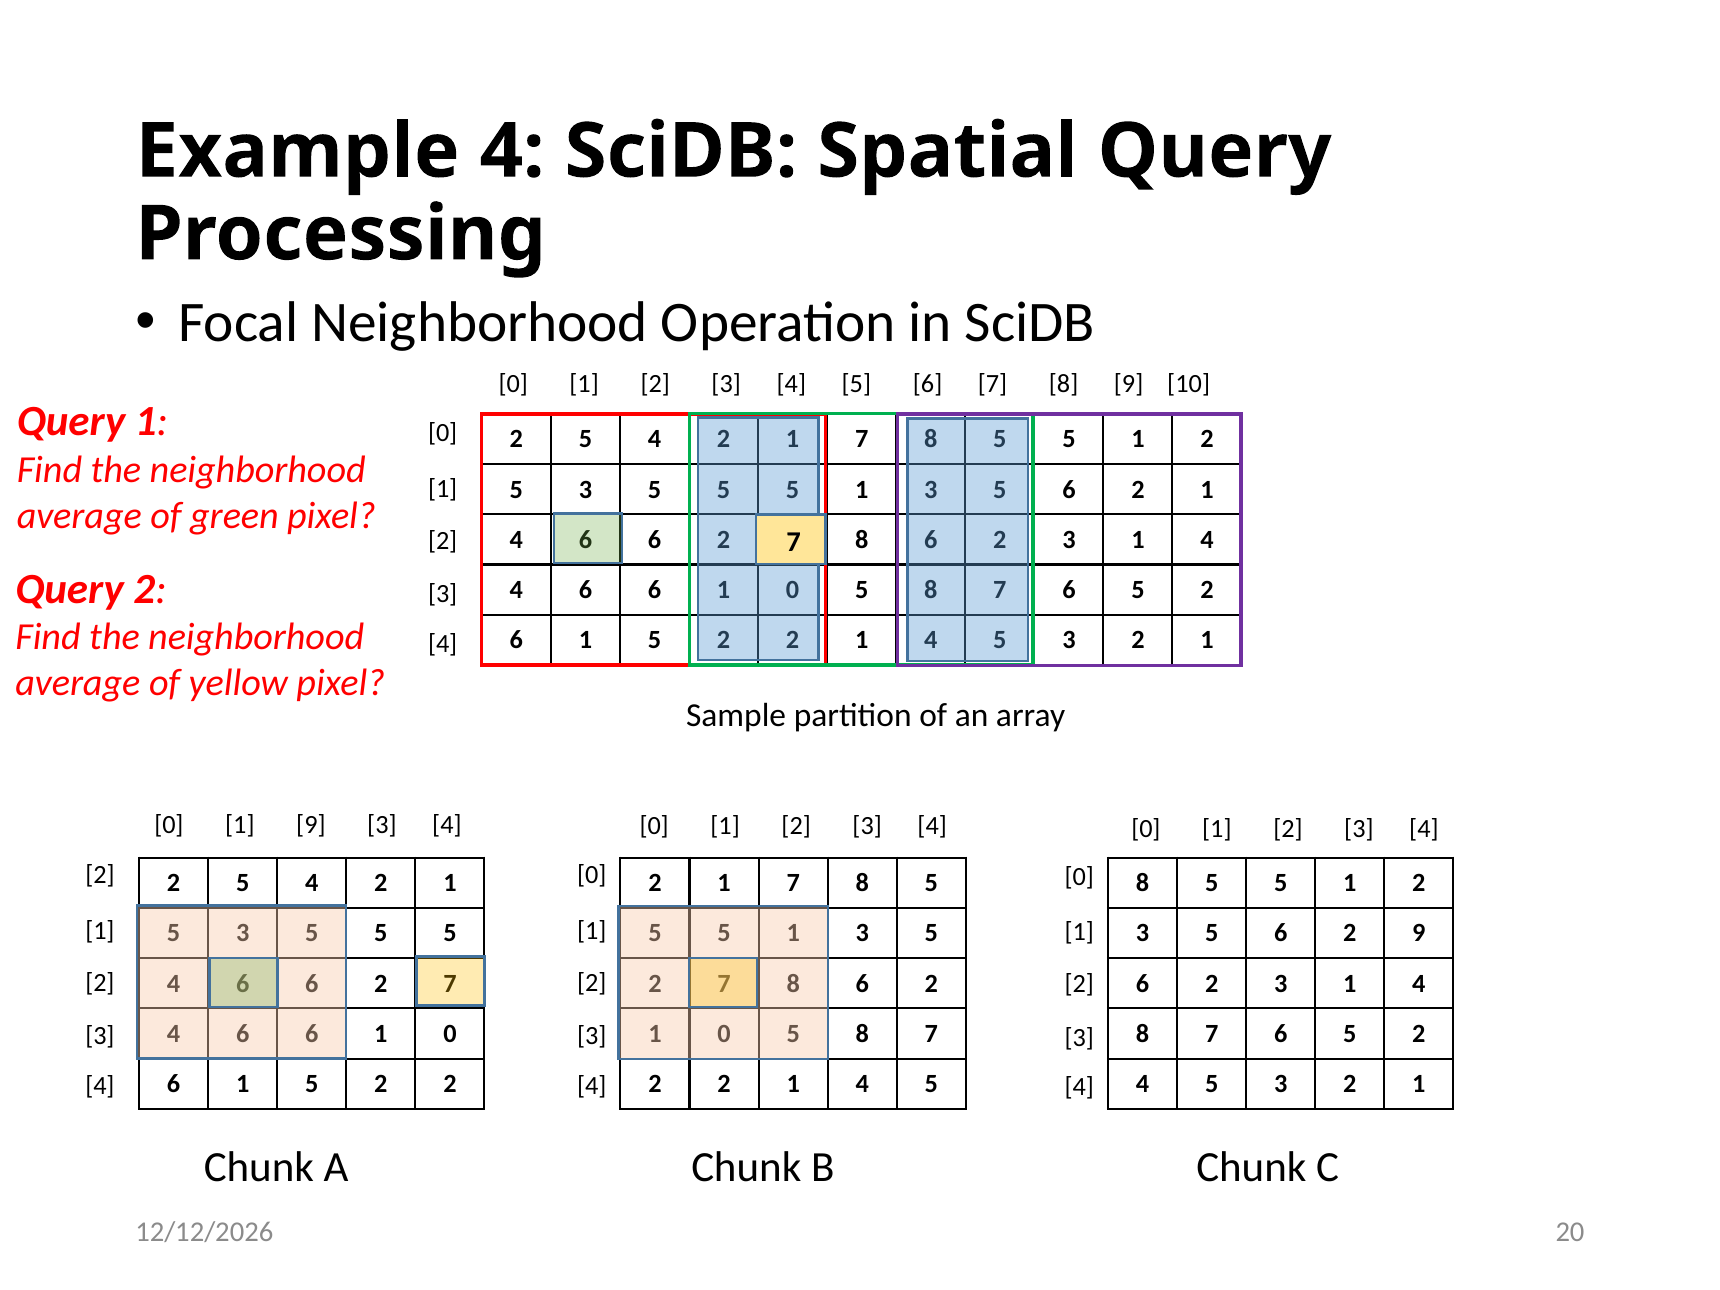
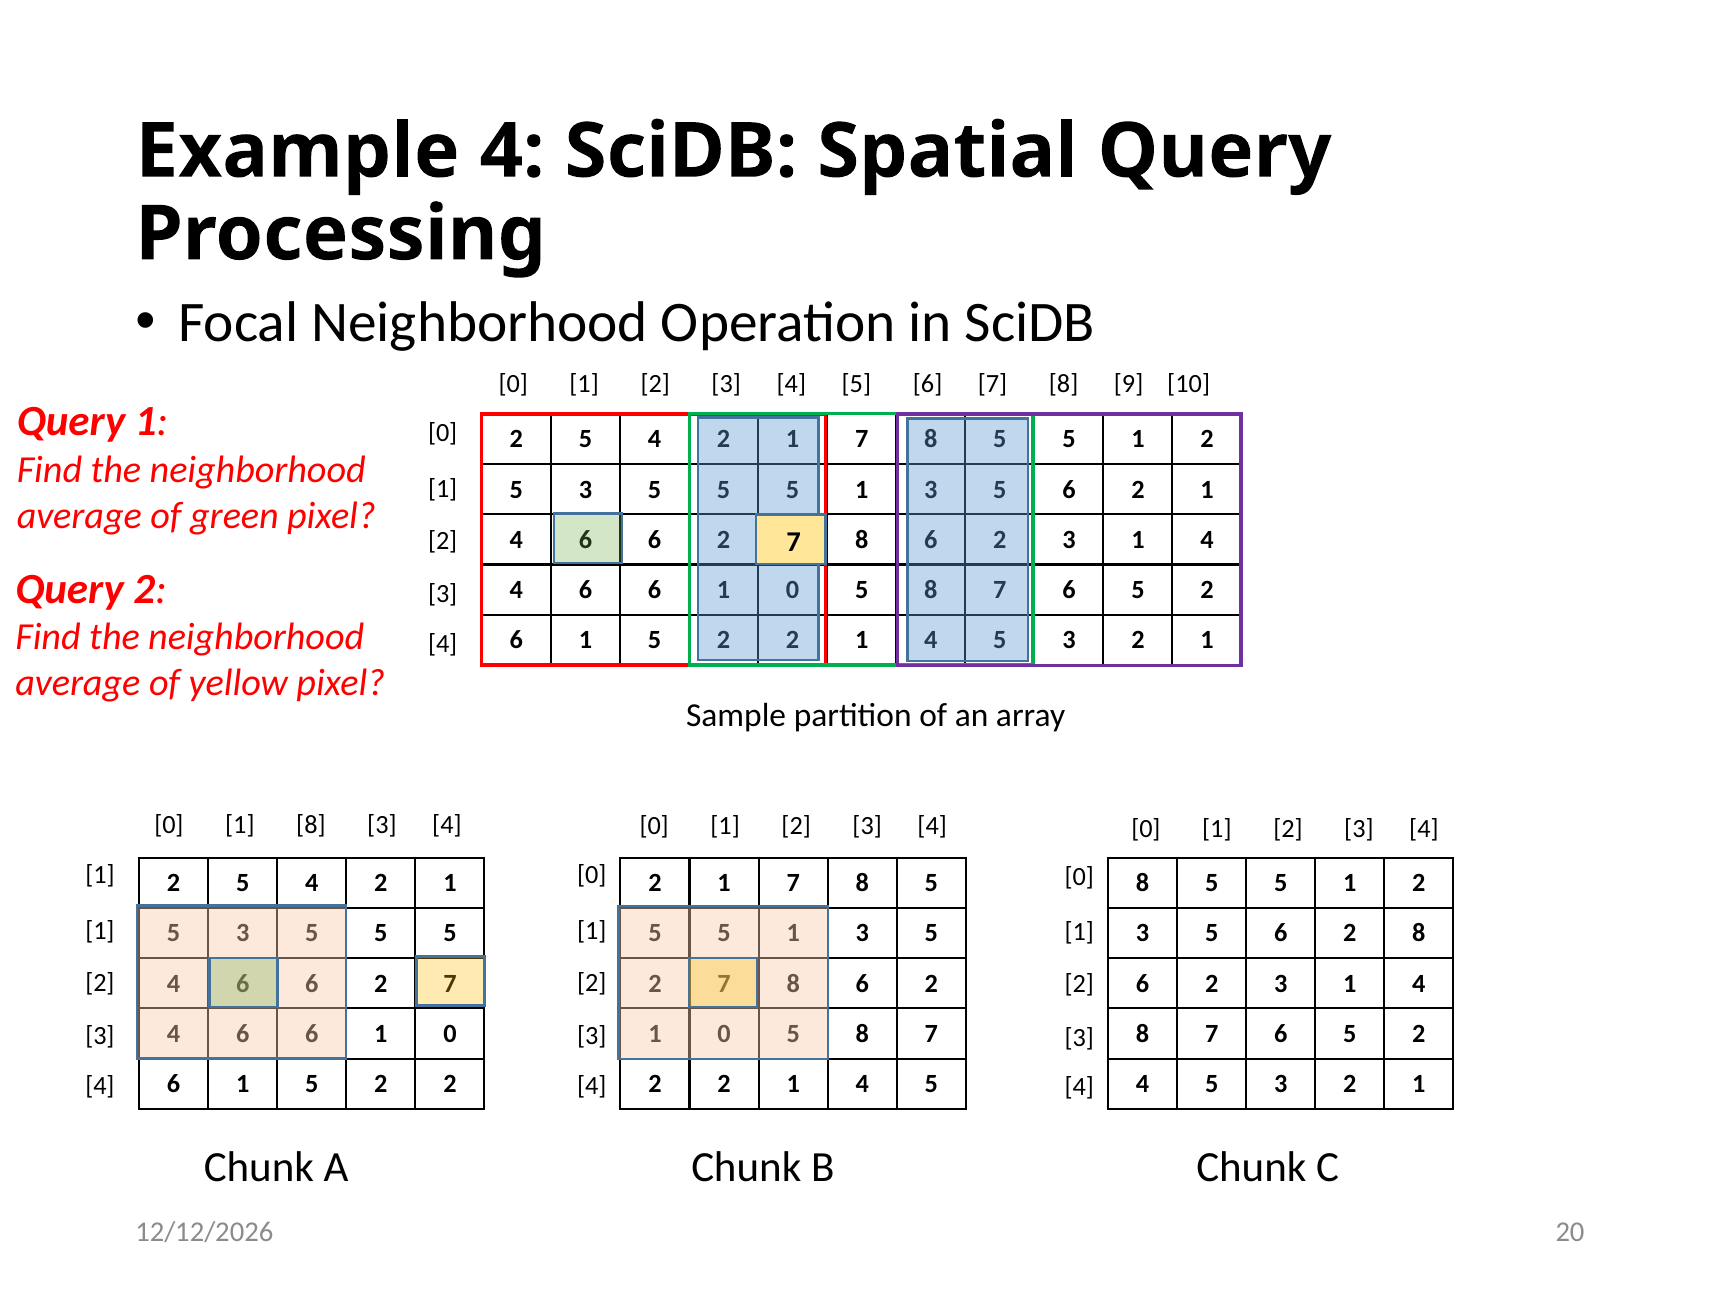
1 9: 9 -> 8 (311, 825)
2: 2 -> 1 (100, 875)
2 9: 9 -> 8 (1419, 933)
